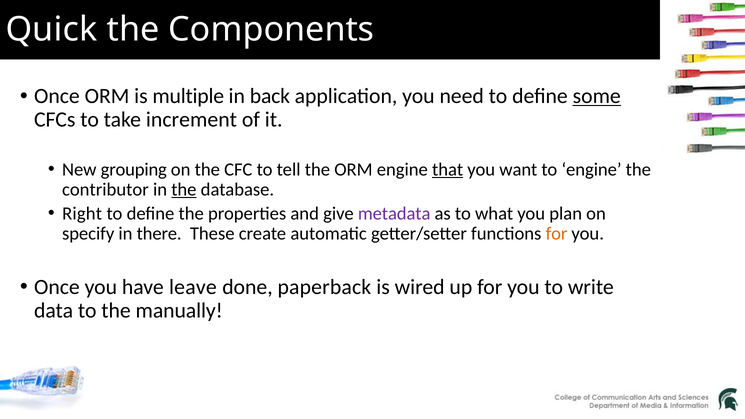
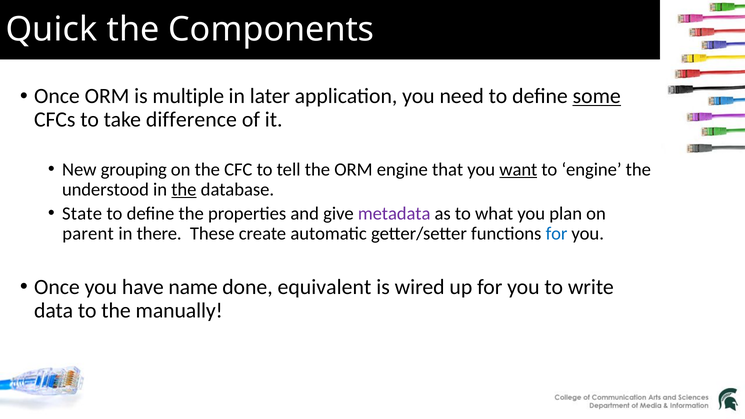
back: back -> later (270, 96)
increment: increment -> difference (191, 120)
that underline: present -> none (448, 169)
want underline: none -> present (518, 169)
contributor: contributor -> understood (105, 189)
Right: Right -> State (82, 213)
specify: specify -> parent (88, 234)
for colour: orange -> blue (557, 234)
leave: leave -> name (193, 287)
paperback: paperback -> equivalent (324, 287)
